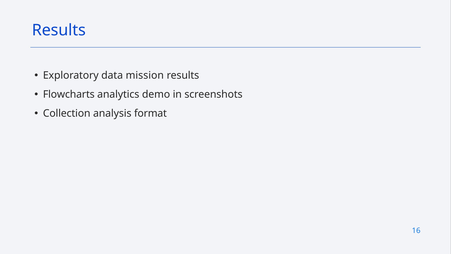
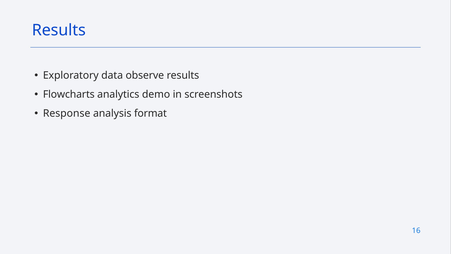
mission: mission -> observe (145, 75)
Collection: Collection -> Response (67, 113)
